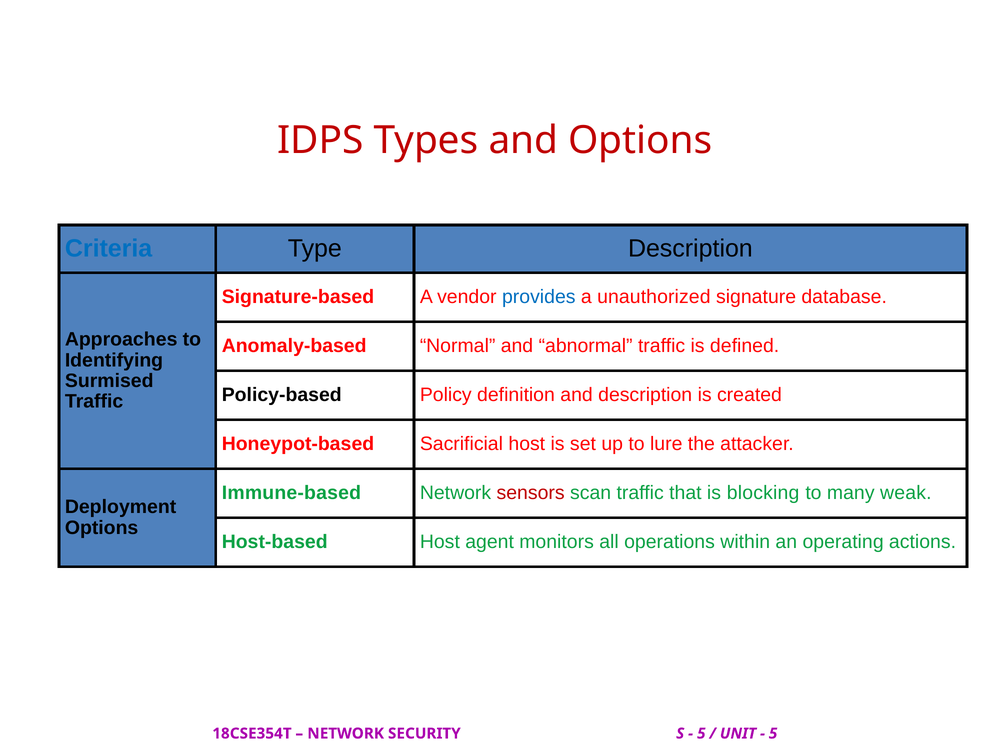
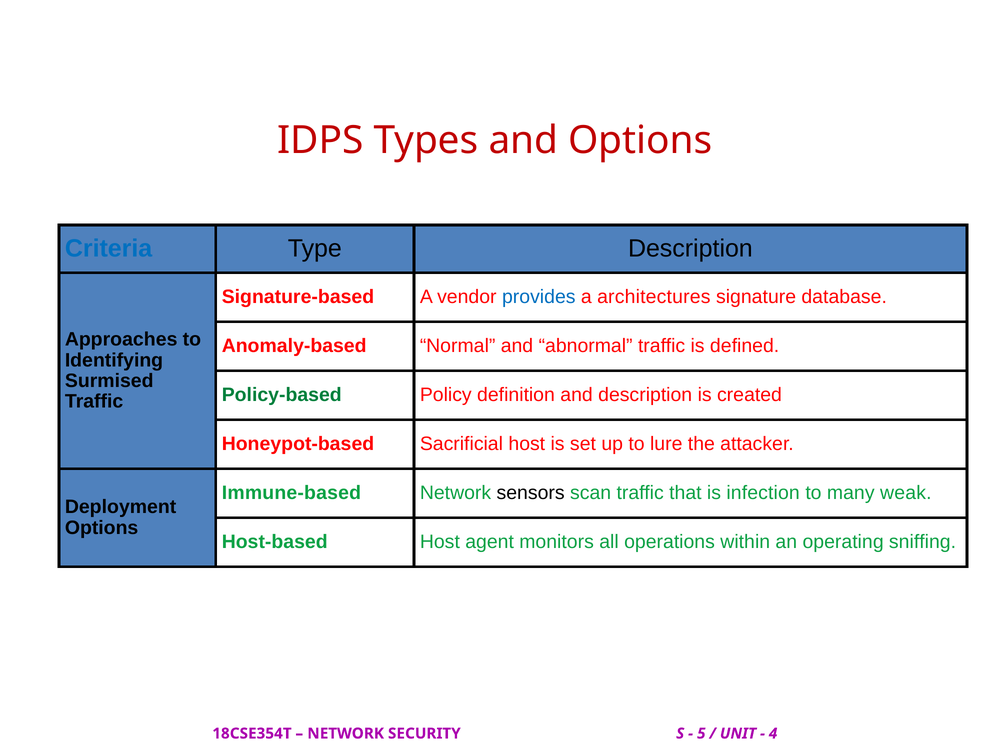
unauthorized: unauthorized -> architectures (654, 297)
Policy-based colour: black -> green (282, 395)
sensors colour: red -> black (531, 493)
blocking: blocking -> infection (763, 493)
actions: actions -> sniffing (923, 542)
5: 5 -> 4 (773, 734)
